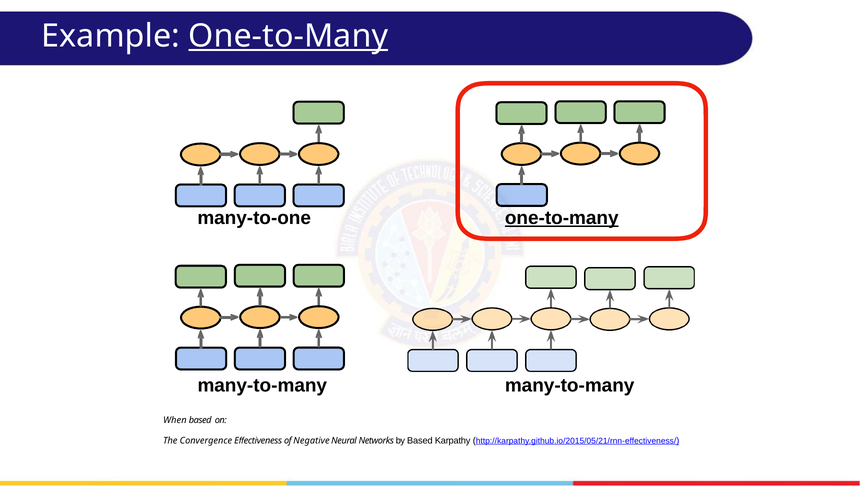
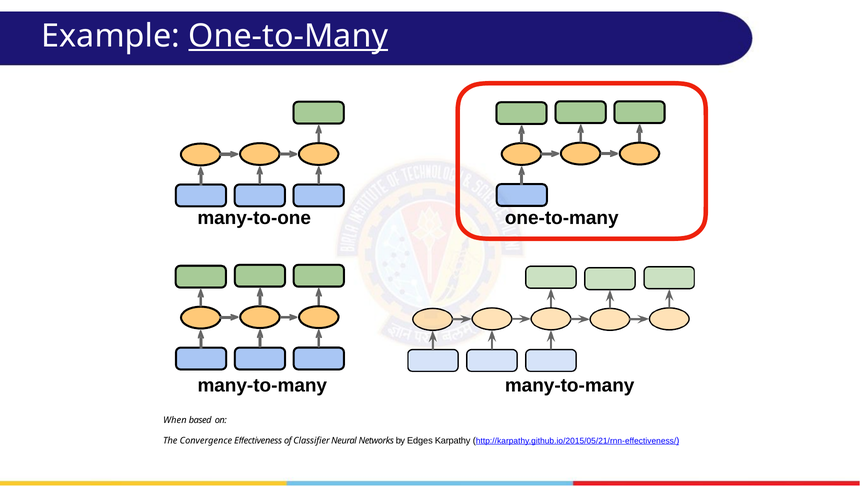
one-to-many underline: present -> none (562, 218)
Negative: Negative -> Classifier (312, 441)
by Based: Based -> Edges (420, 441)
